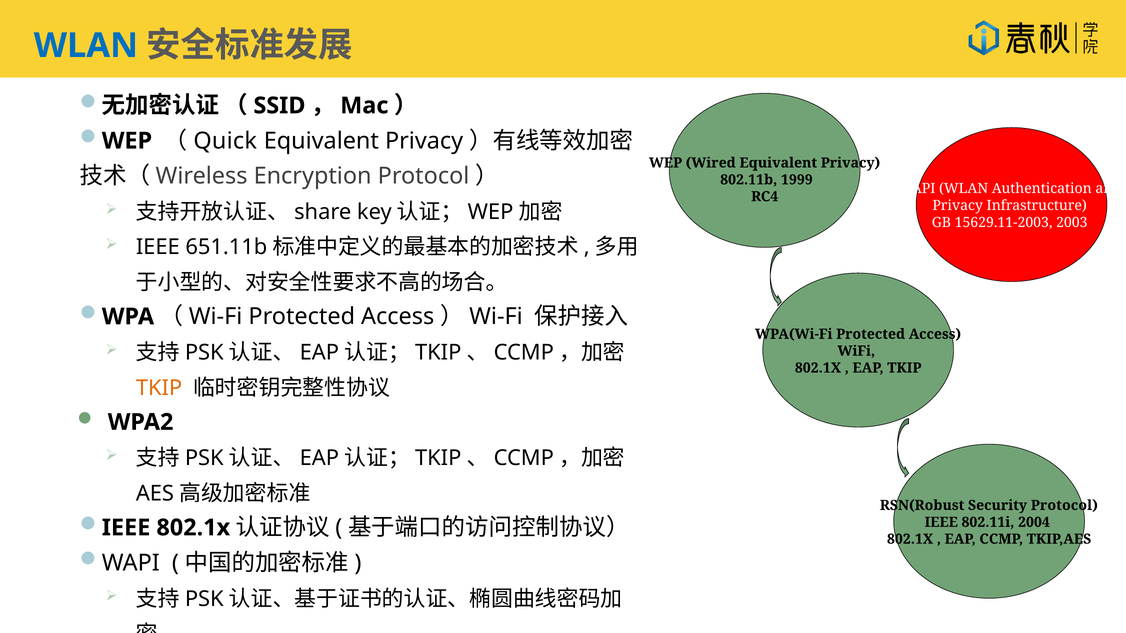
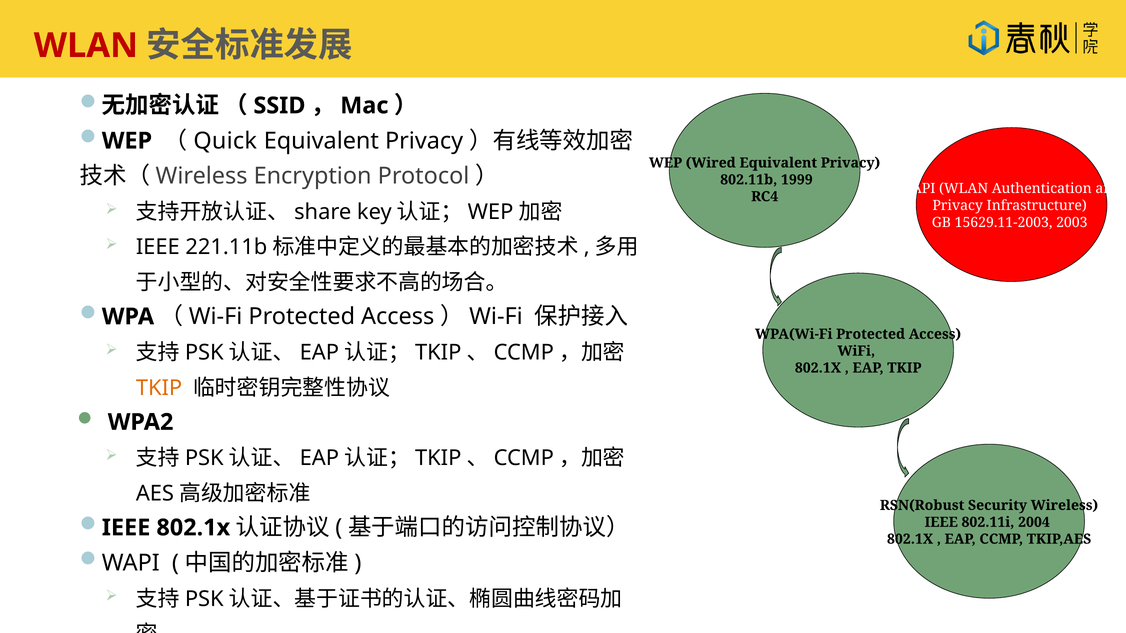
WLAN colour: blue -> red (86, 46)
651.11b: 651.11b -> 221.11b (226, 247)
Security Protocol: Protocol -> Wireless (1064, 506)
